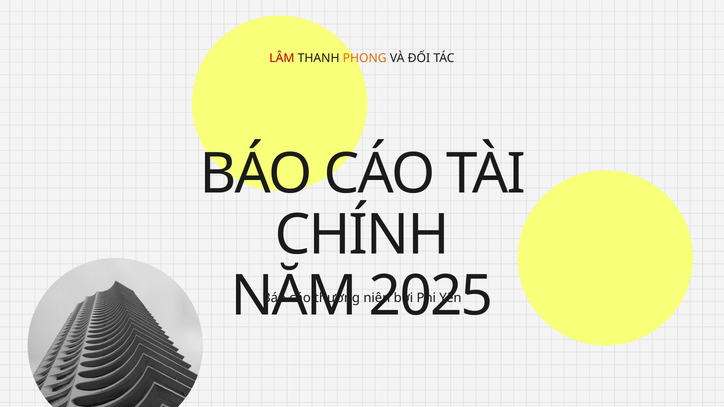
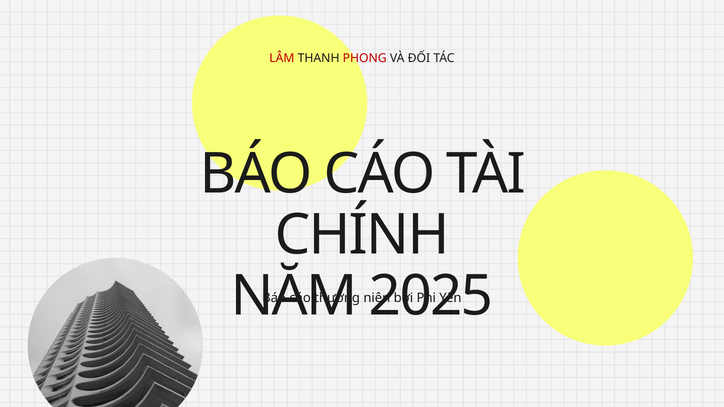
PHONG colour: orange -> red (365, 58)
